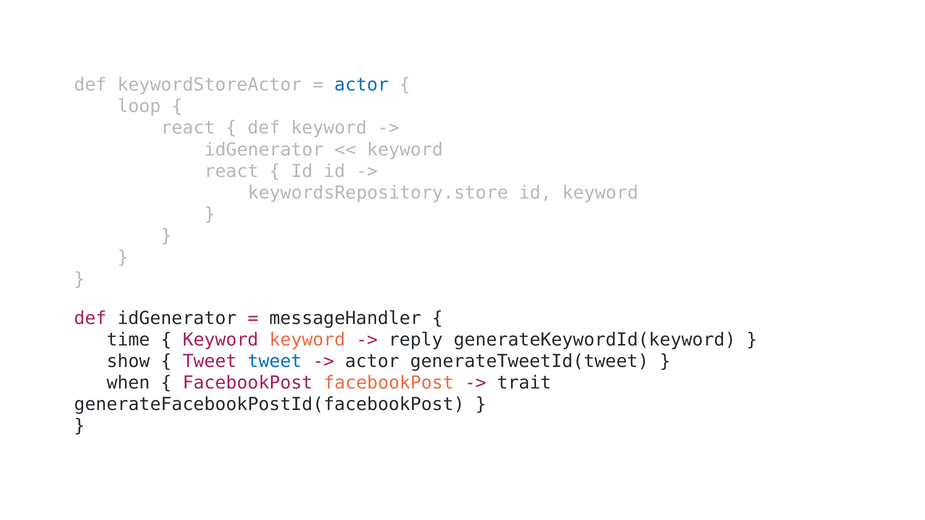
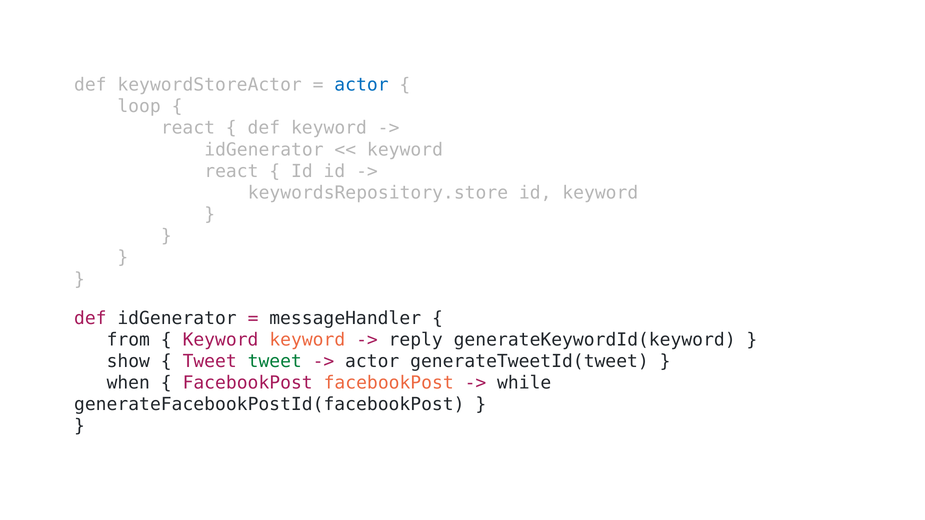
time: time -> from (128, 340)
tweet colour: blue -> green (275, 361)
trait: trait -> while (524, 383)
